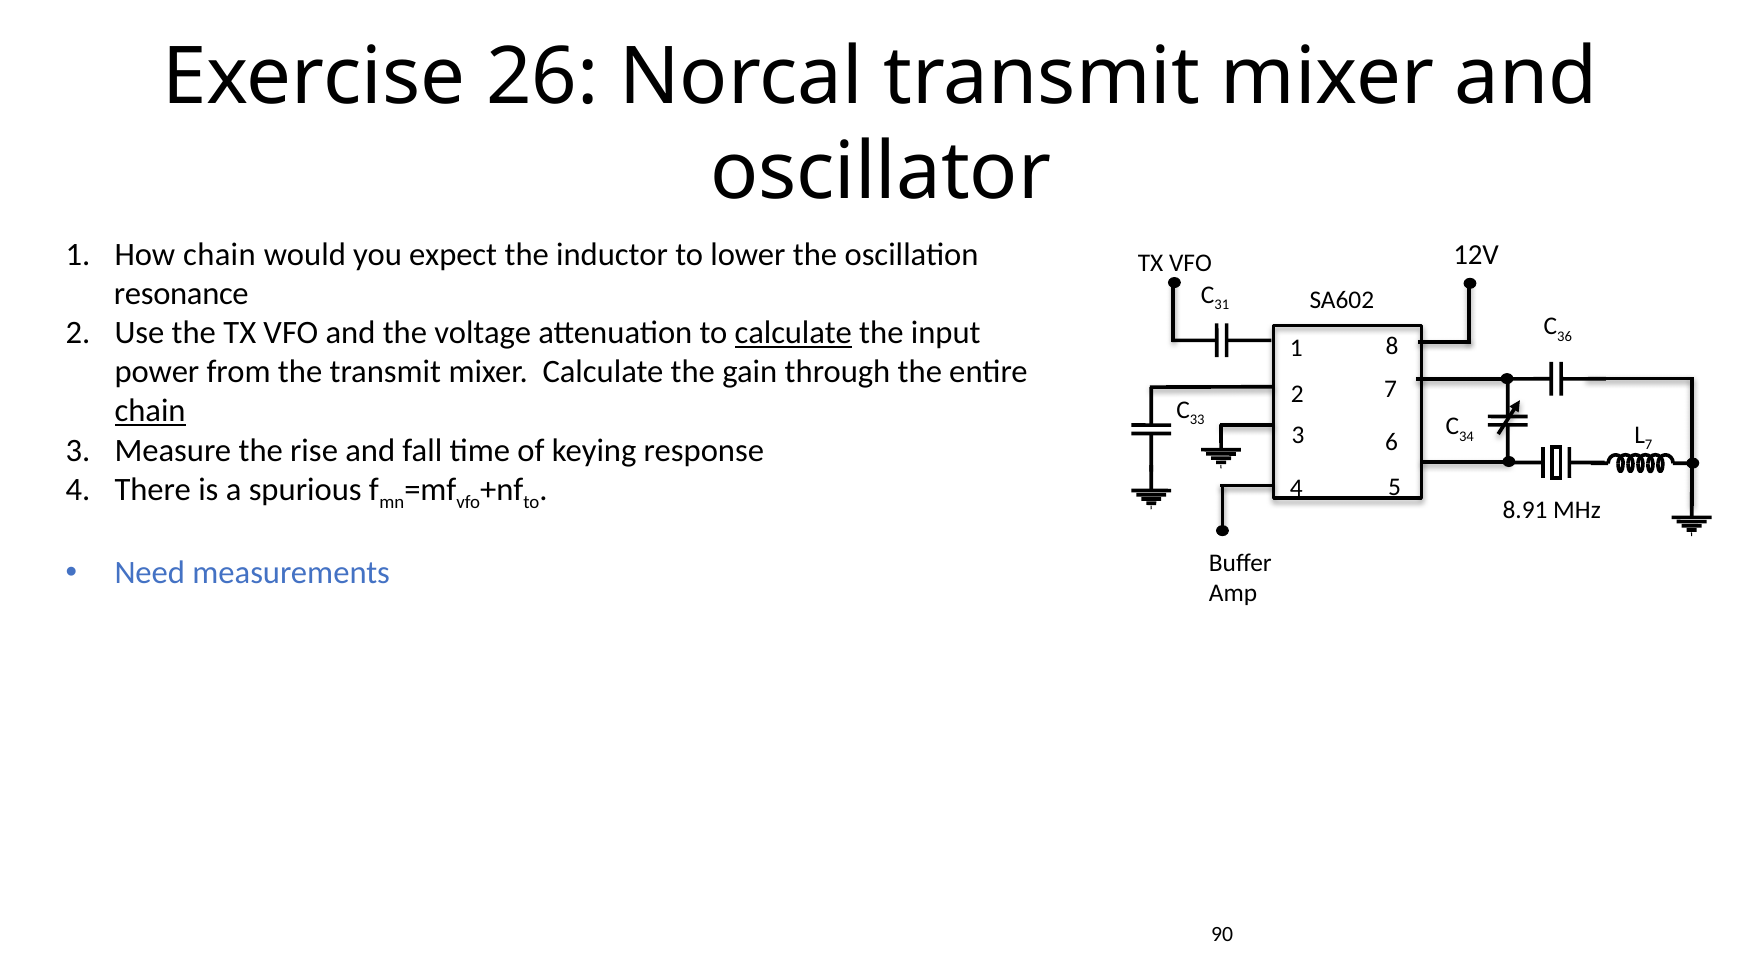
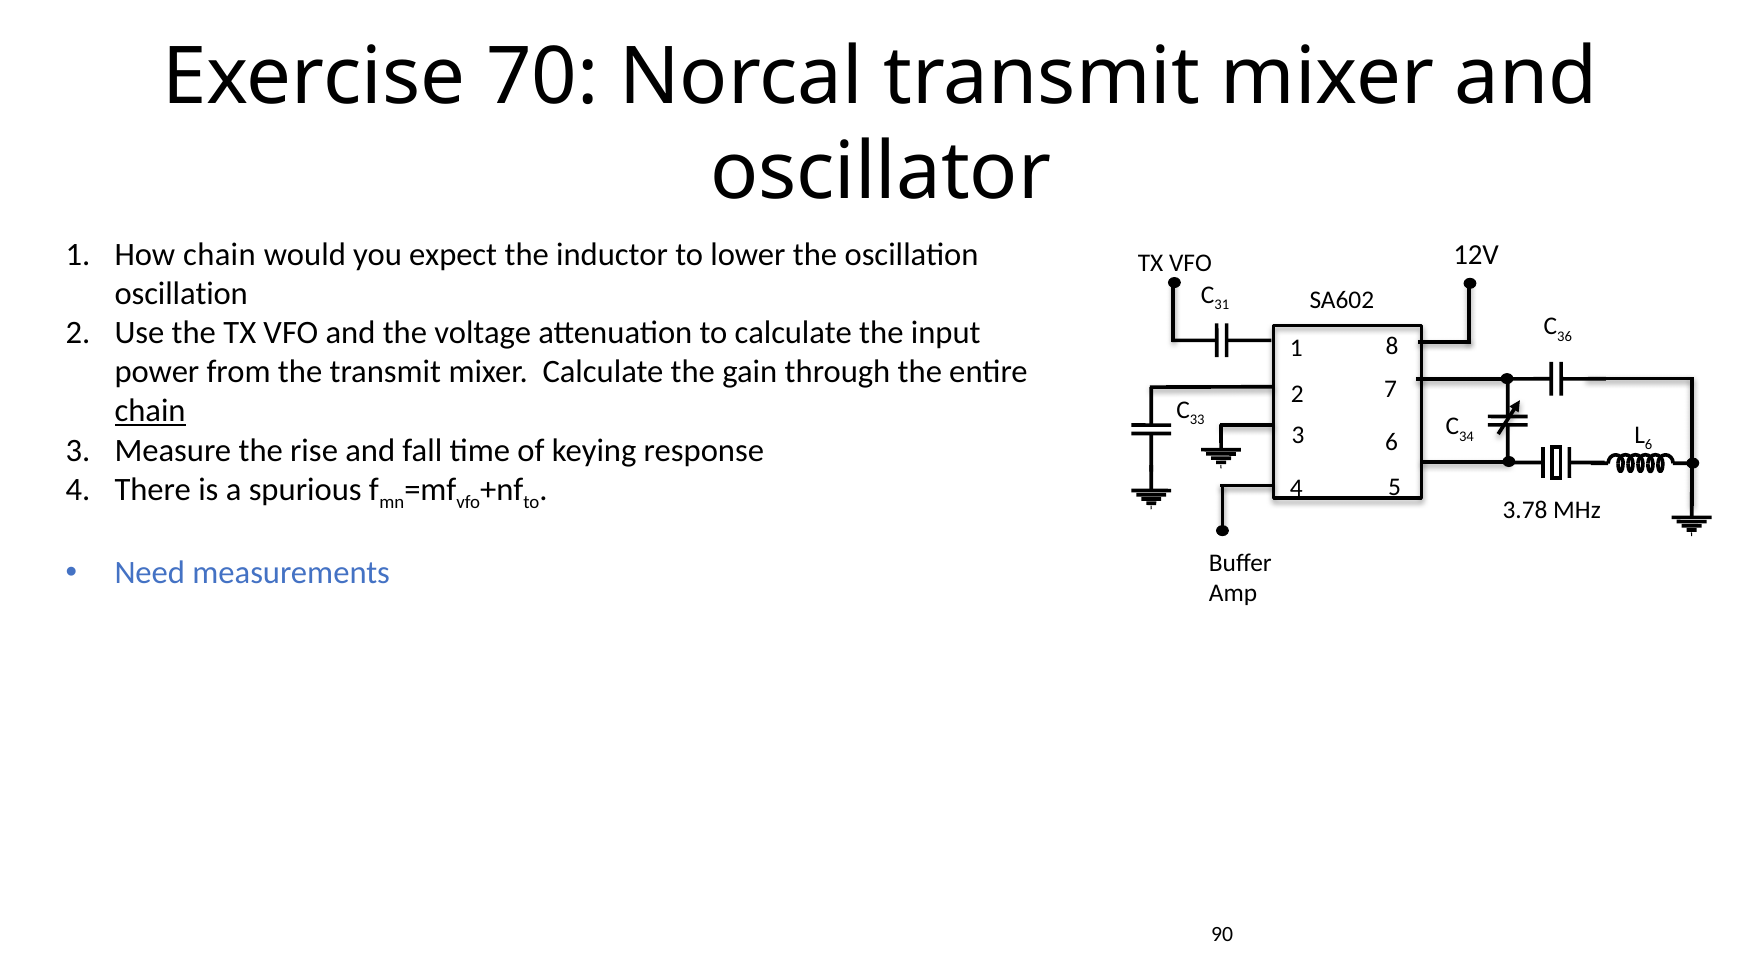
26: 26 -> 70 (542, 77)
resonance: resonance -> oscillation (181, 294)
calculate underline: present -> none (793, 333)
7: 7 -> 6 (1649, 444)
8.91: 8.91 -> 3.78 (1525, 510)
